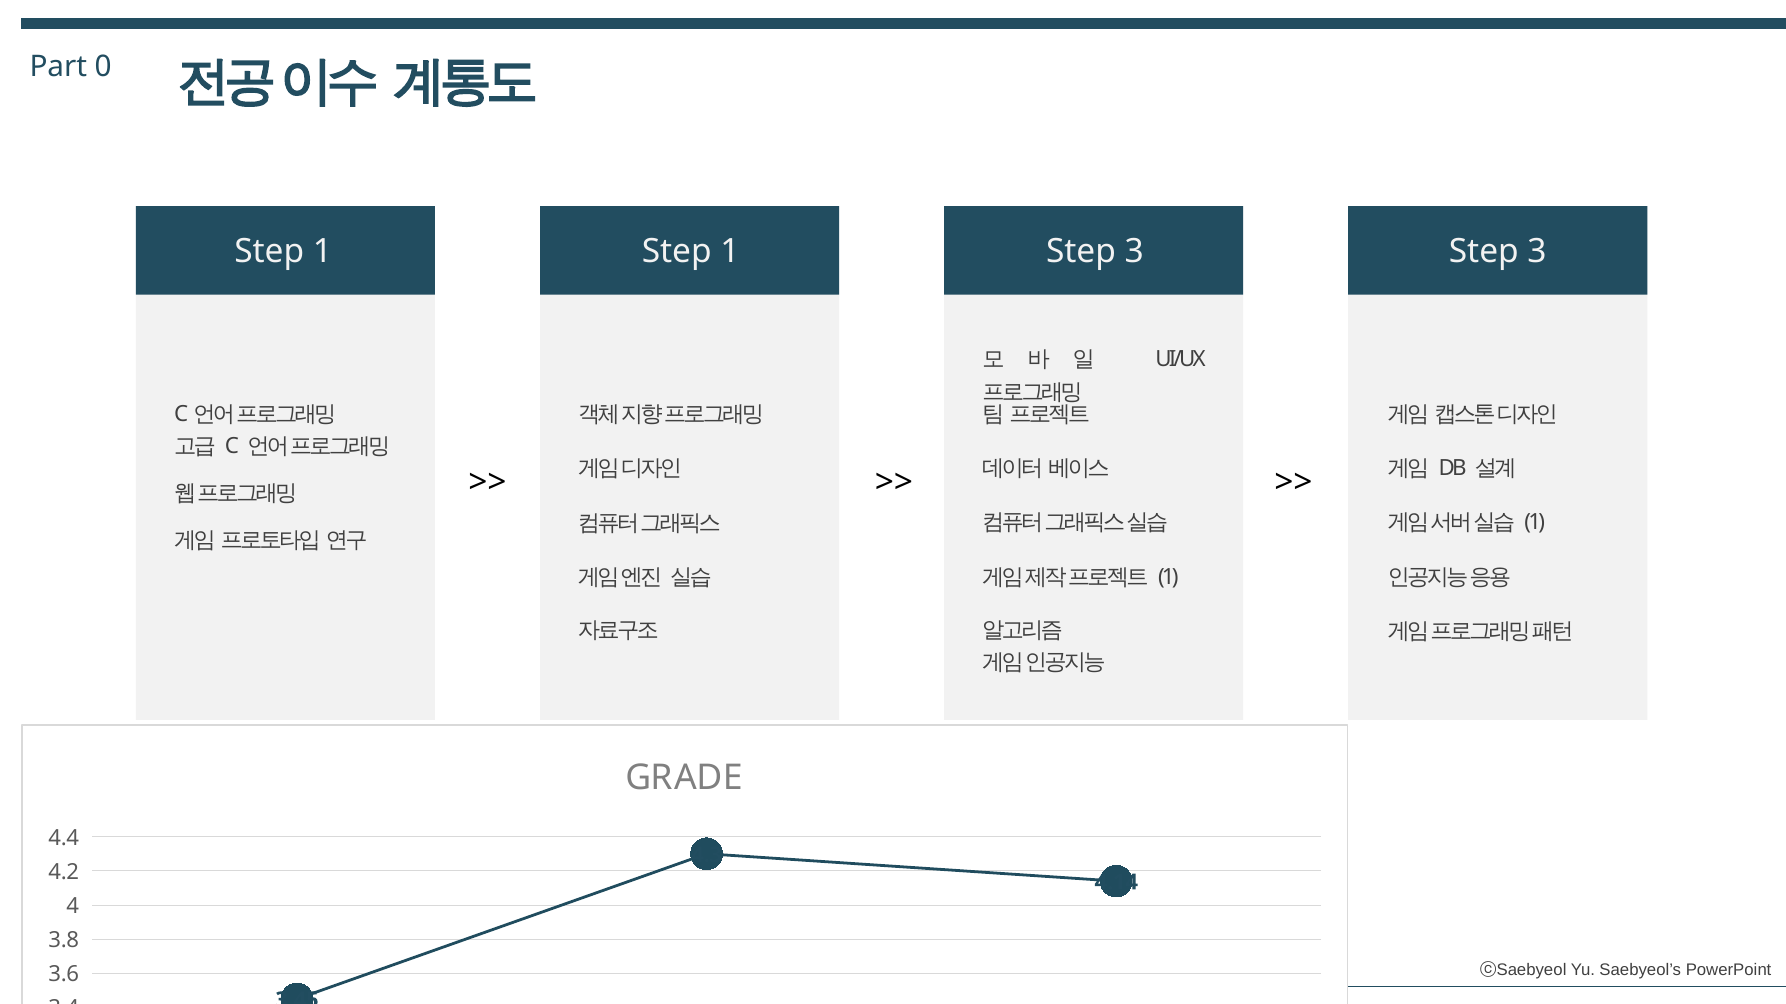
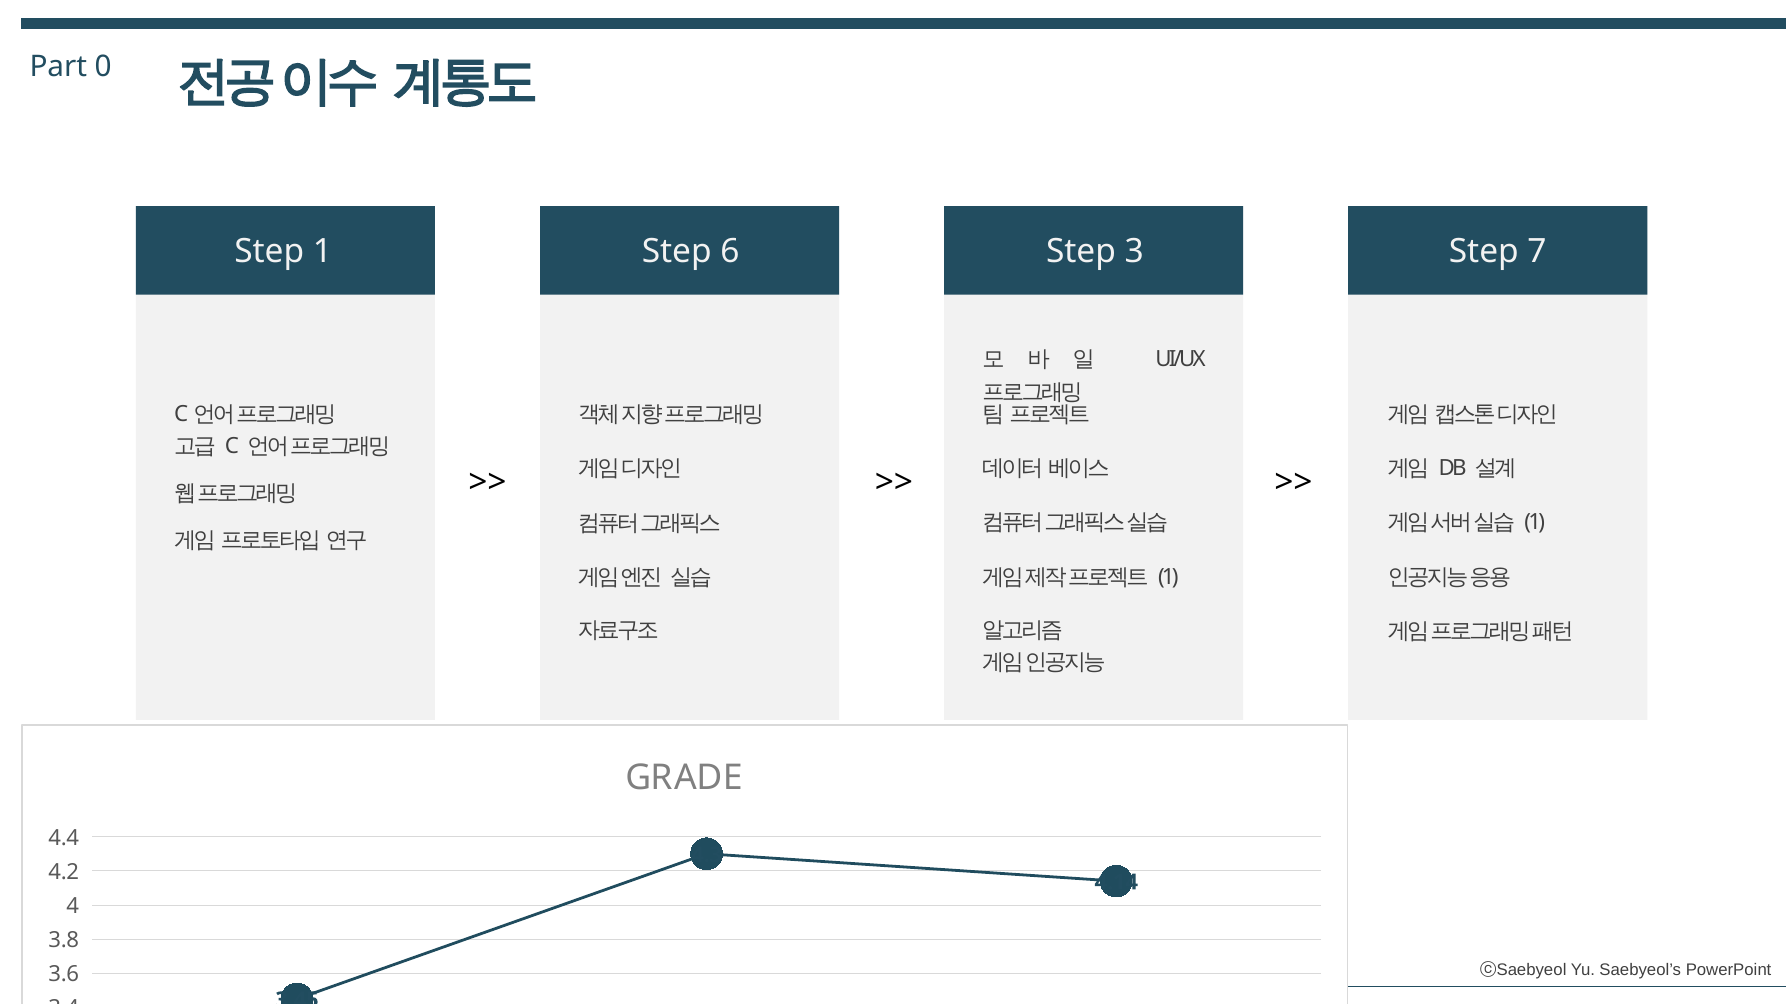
1 Step 1: 1 -> 6 (730, 252)
3 Step 3: 3 -> 7 (1537, 252)
